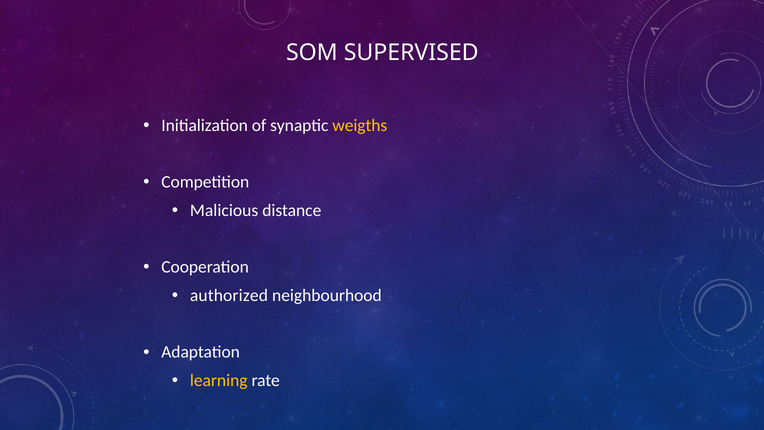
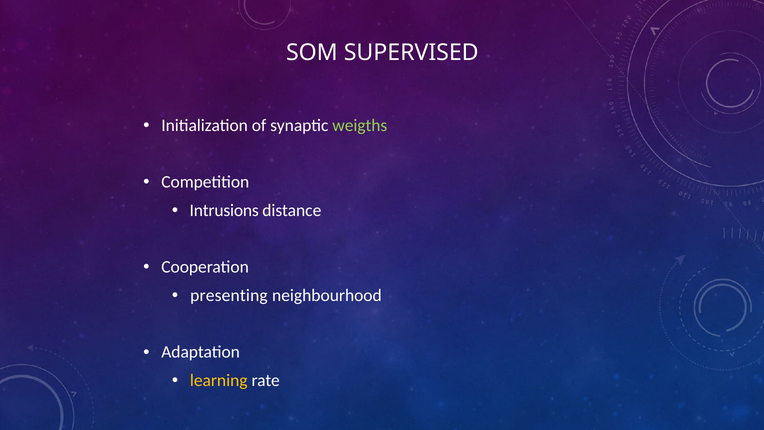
weigths colour: yellow -> light green (360, 125)
Malicious: Malicious -> Intrusions (224, 210)
authorized: authorized -> presenting (229, 295)
